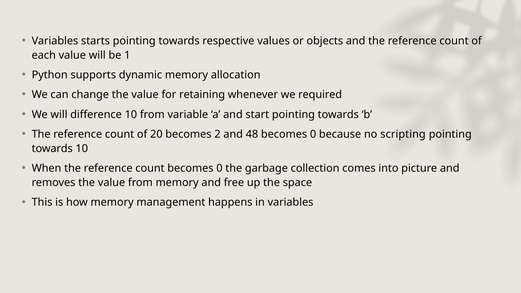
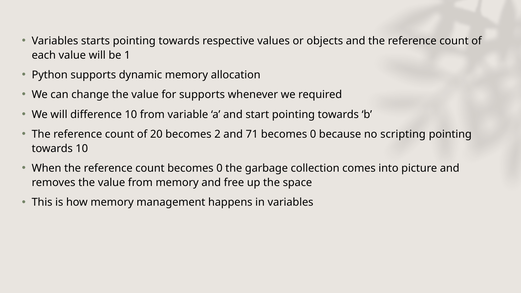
for retaining: retaining -> supports (202, 95)
48: 48 -> 71 (252, 134)
